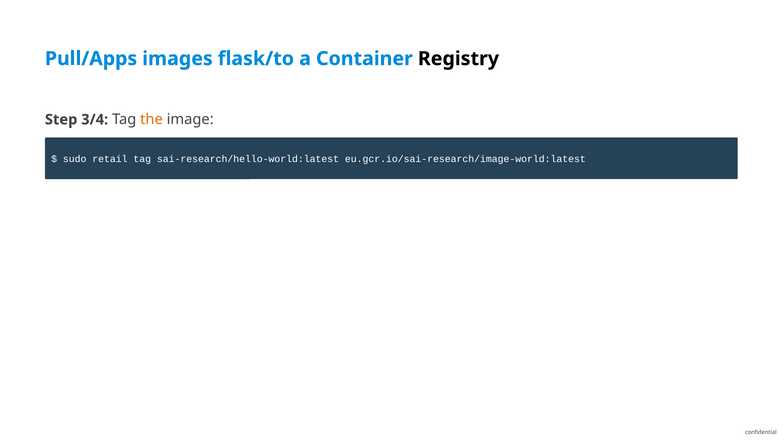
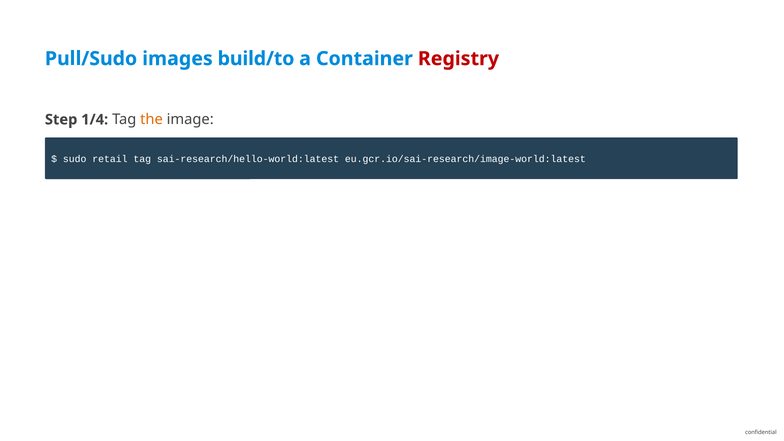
Pull/Apps: Pull/Apps -> Pull/Sudo (91, 59)
flask/to: flask/to -> build/to (256, 59)
Registry colour: black -> red (458, 59)
3/4: 3/4 -> 1/4 (95, 120)
